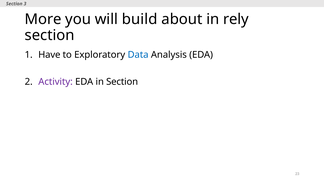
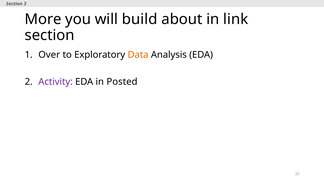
rely: rely -> link (236, 19)
Have: Have -> Over (49, 55)
Data colour: blue -> orange (138, 55)
in Section: Section -> Posted (122, 82)
